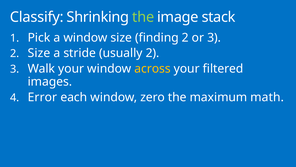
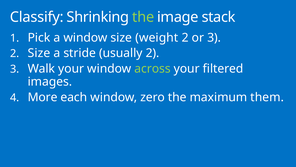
finding: finding -> weight (157, 37)
across colour: yellow -> light green (153, 68)
Error: Error -> More (43, 97)
math: math -> them (267, 97)
